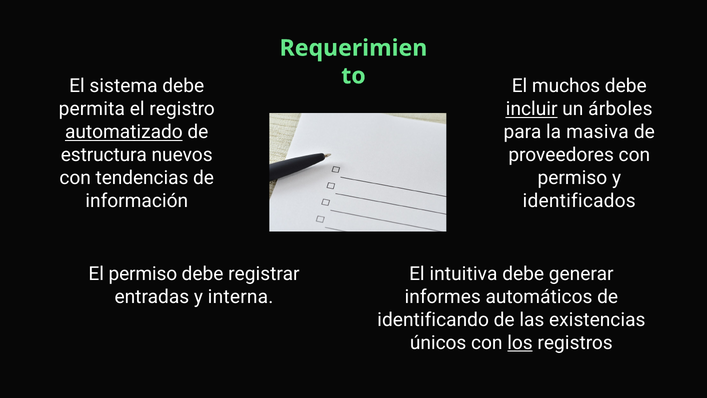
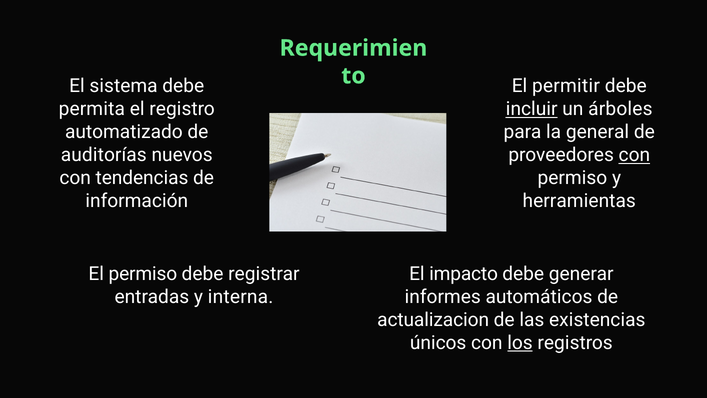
muchos: muchos -> permitir (566, 86)
automatizado underline: present -> none (124, 132)
masiva: masiva -> general (598, 132)
estructura: estructura -> auditorías (104, 155)
con underline: none -> present (634, 155)
identificados: identificados -> herramientas (579, 201)
intuitiva: intuitiva -> impacto (464, 273)
identificando: identificando -> actualizacion (433, 319)
